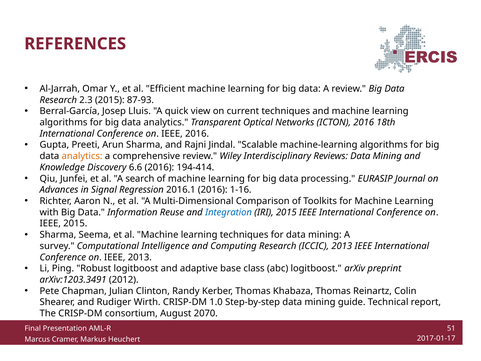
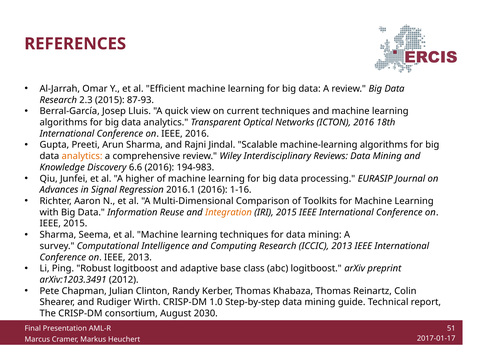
194-414: 194-414 -> 194-983 (195, 167)
search: search -> higher (140, 178)
Integration colour: blue -> orange (229, 212)
2070: 2070 -> 2030 (206, 313)
